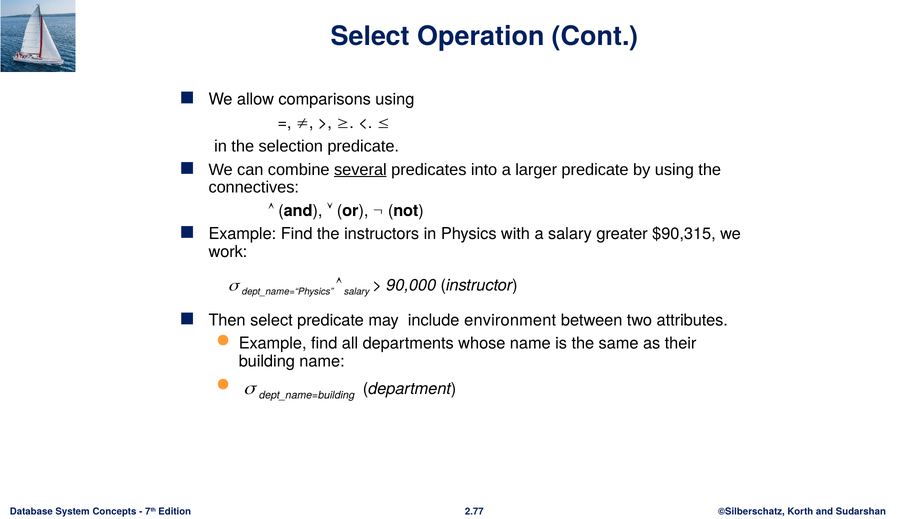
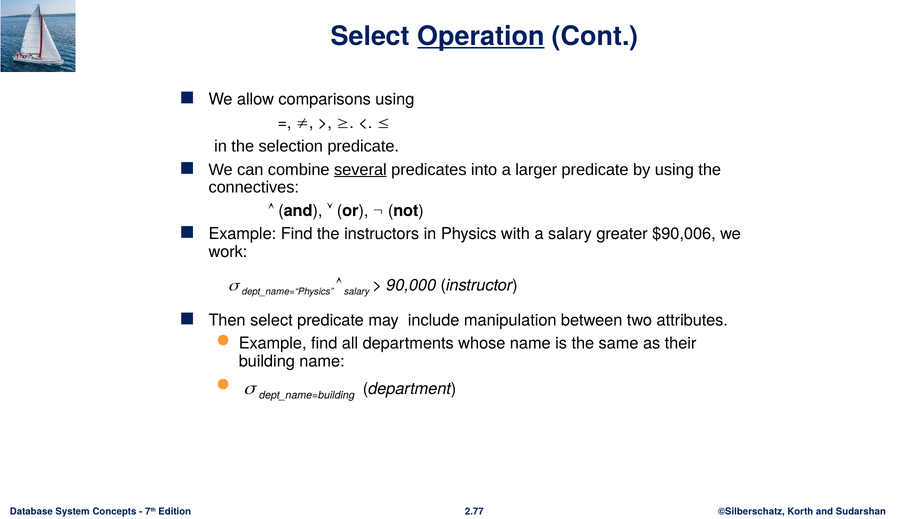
Operation underline: none -> present (481, 36)
$90,315: $90,315 -> $90,006 (684, 234)
environment: environment -> manipulation (510, 320)
